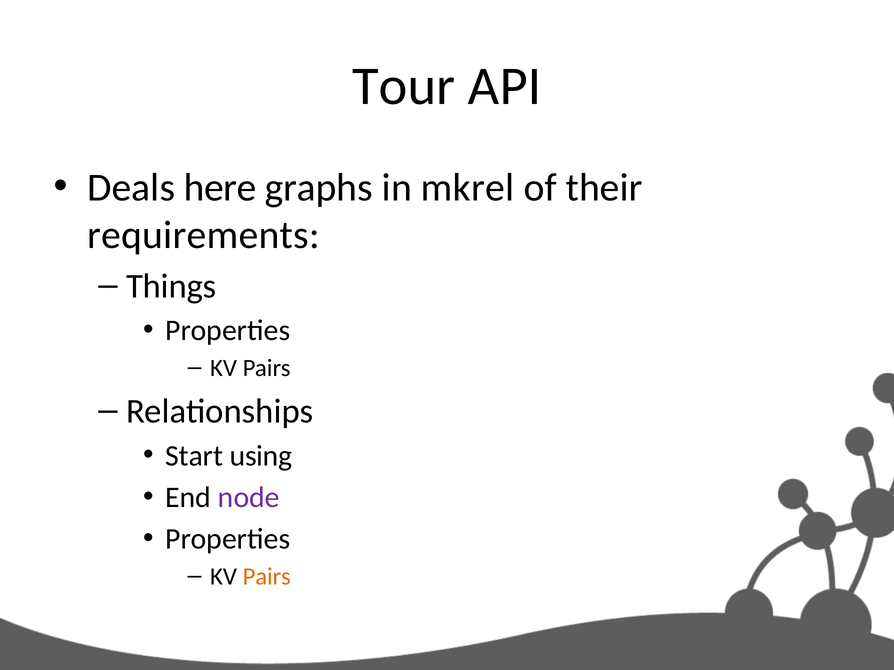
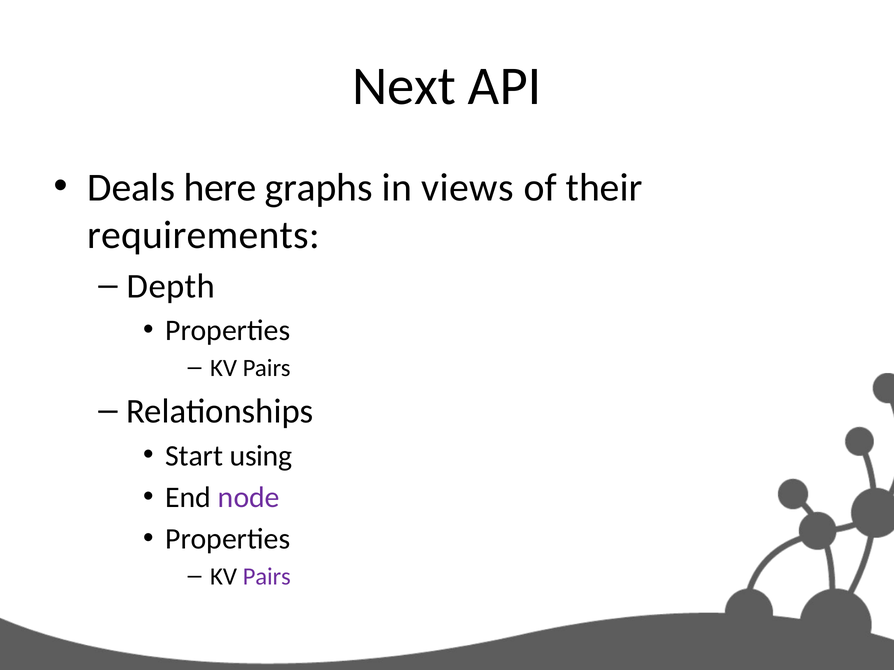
Tour: Tour -> Next (404, 87)
mkrel: mkrel -> views (468, 188)
Things: Things -> Depth (171, 287)
Pairs colour: orange -> purple (267, 577)
